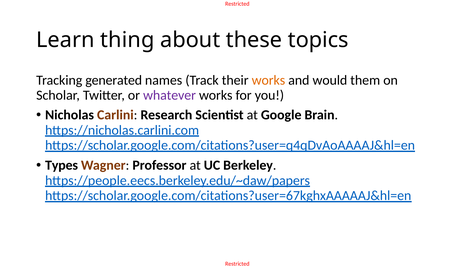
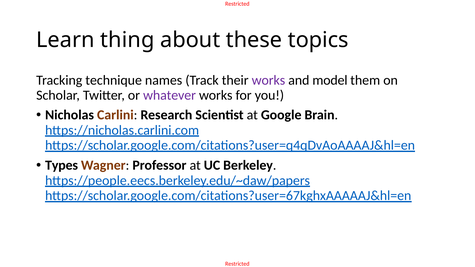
generated: generated -> technique (114, 80)
works colour: orange -> purple (268, 80)
would: would -> model (330, 80)
